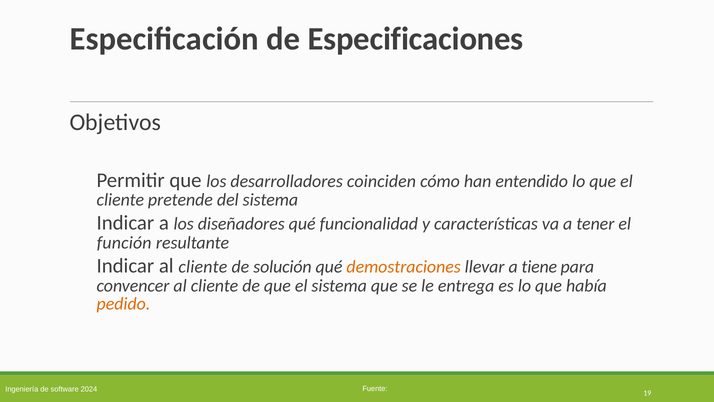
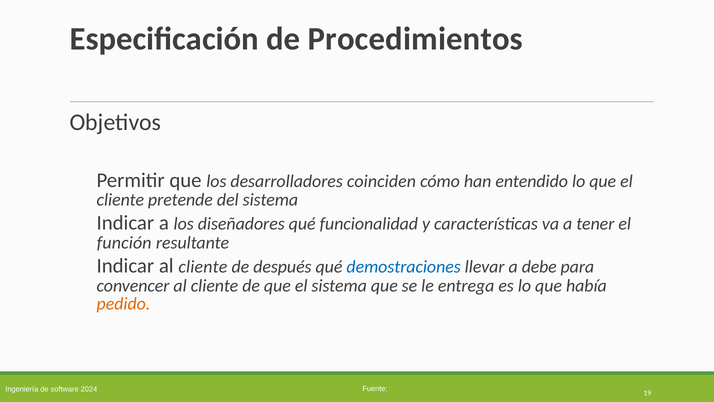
Especificaciones: Especificaciones -> Procedimientos (415, 39)
solución: solución -> después (282, 267)
demostraciones colour: orange -> blue (404, 267)
tiene: tiene -> debe (539, 267)
